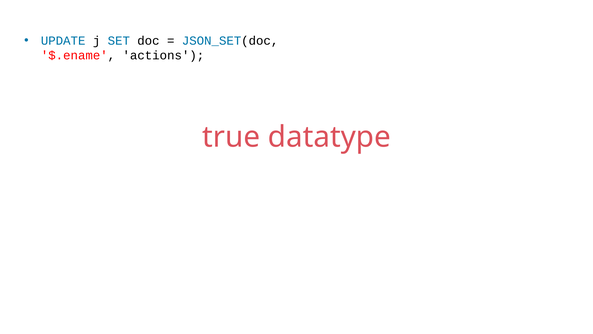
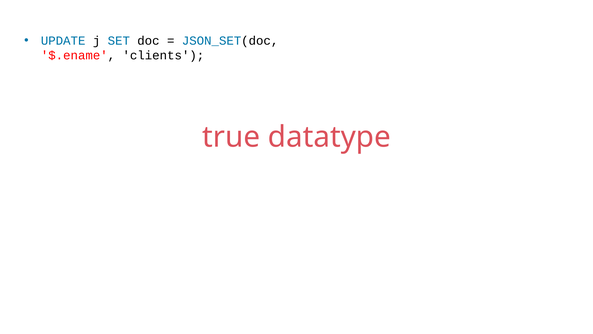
actions: actions -> clients (163, 55)
